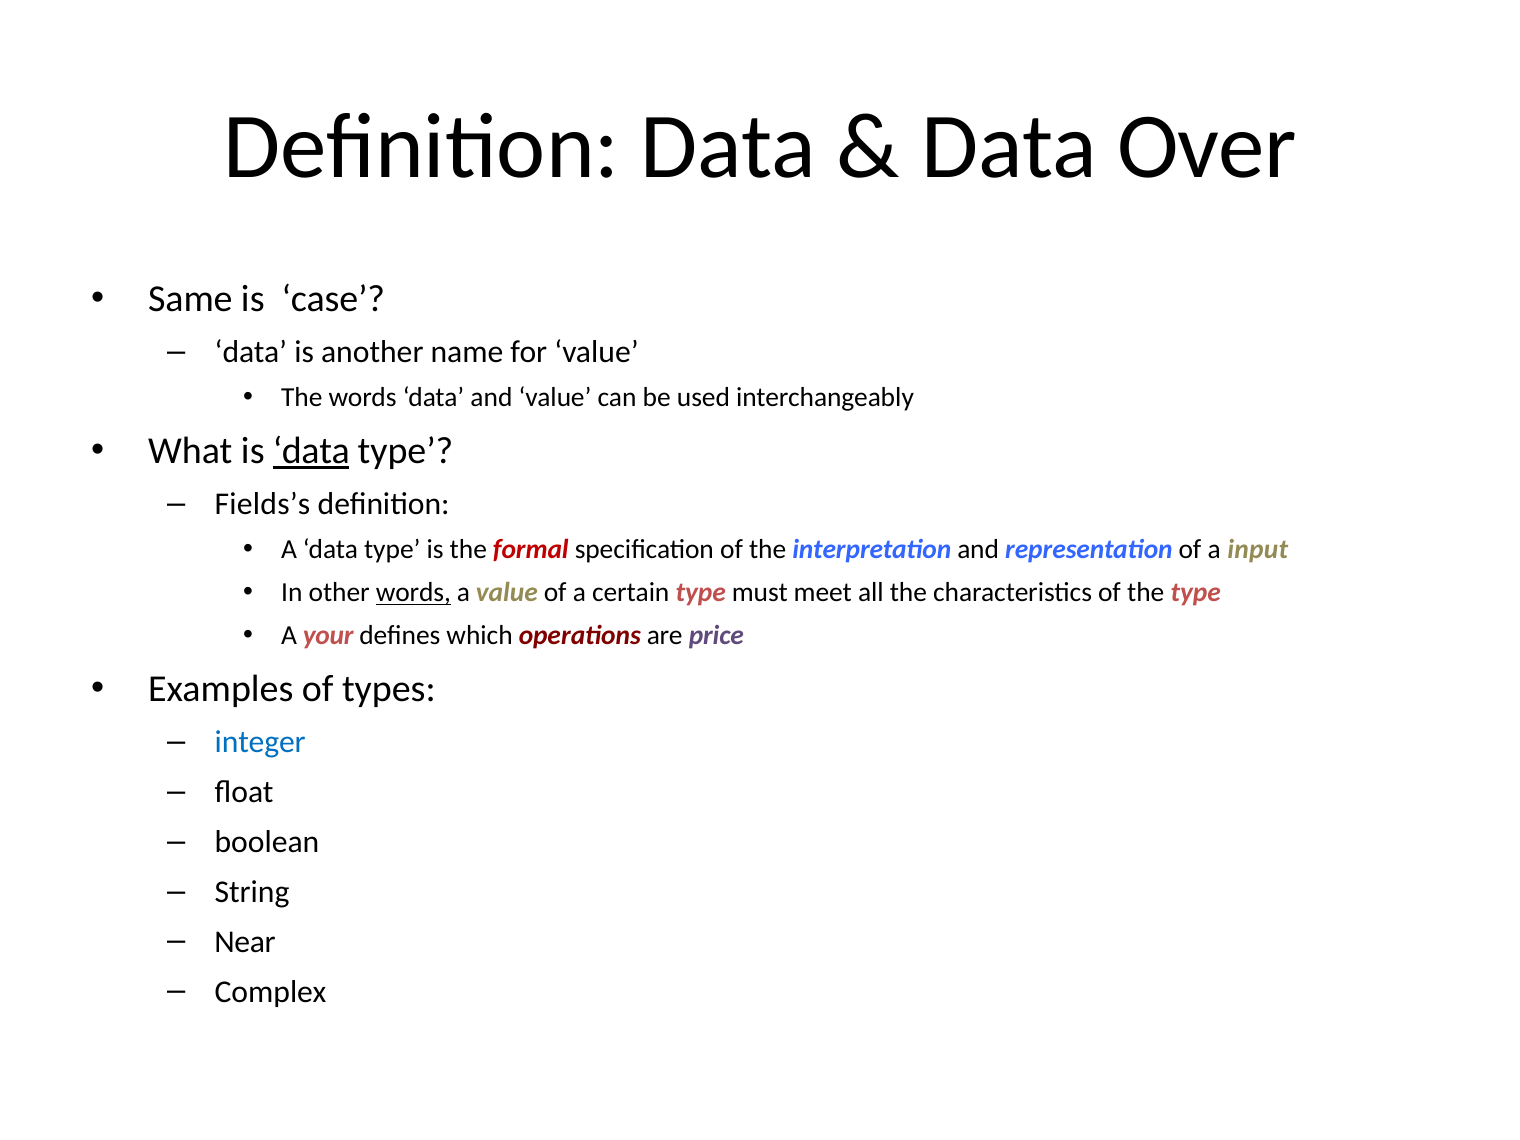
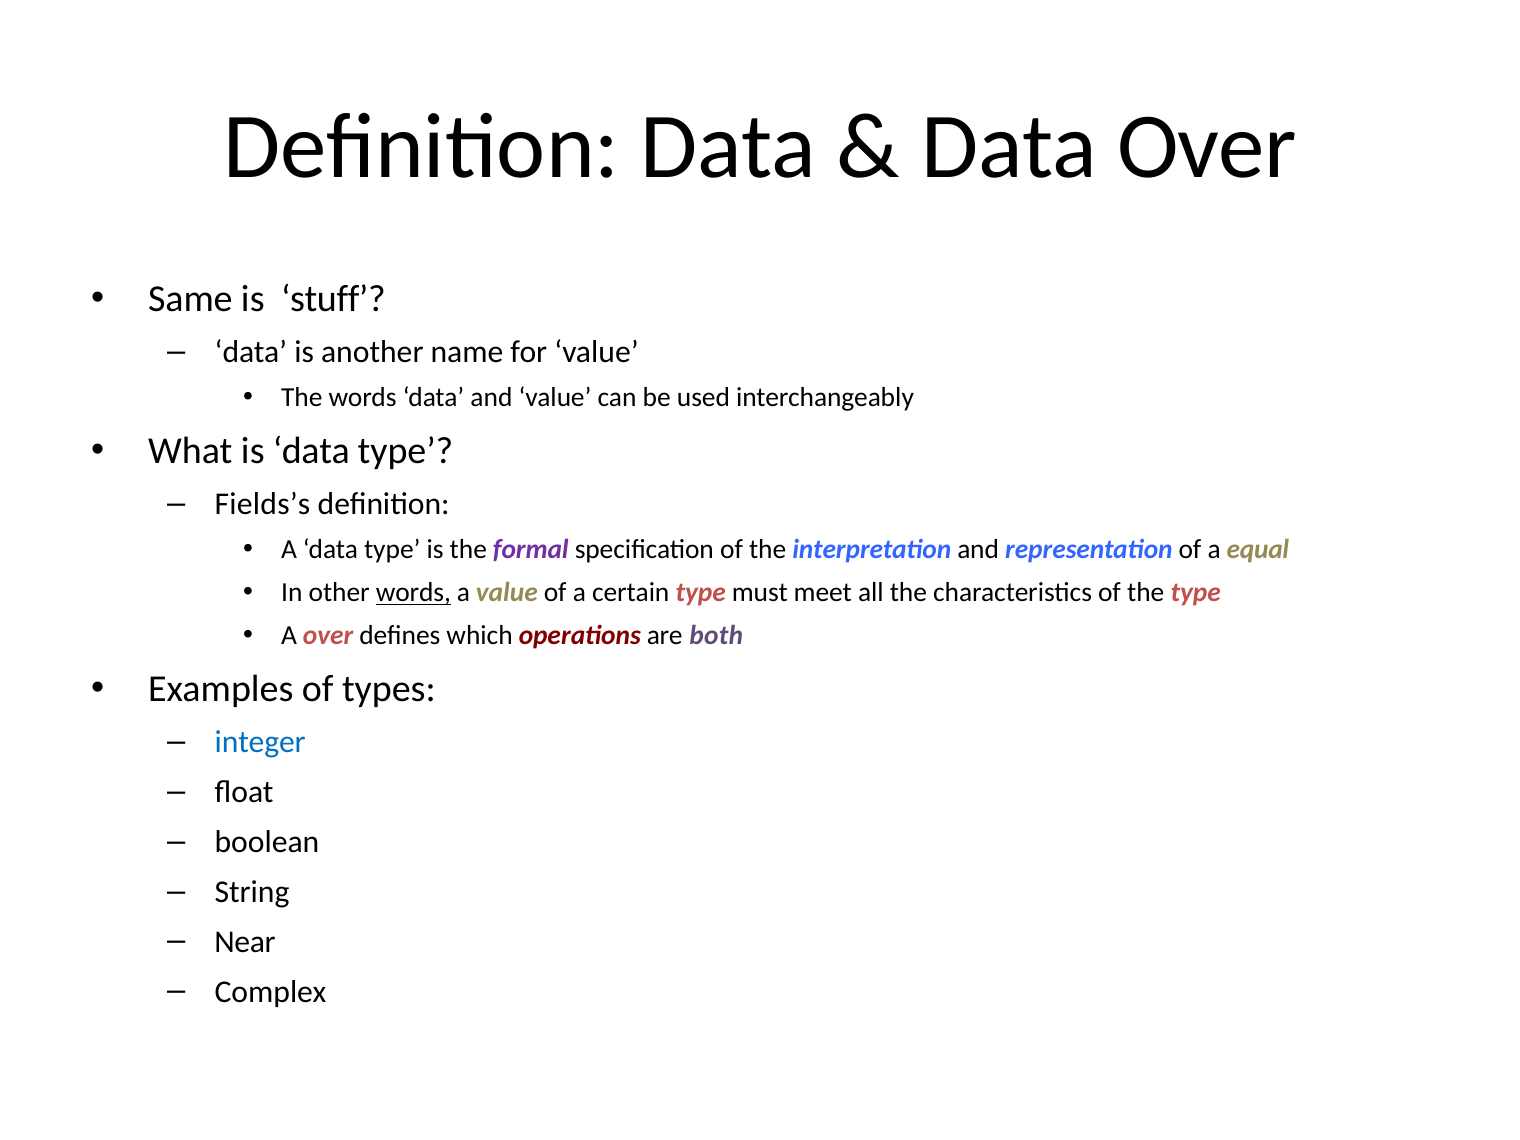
case: case -> stuff (333, 299)
data underline: present -> none (311, 451)
formal colour: red -> purple (531, 550)
input: input -> equal (1258, 550)
A your: your -> over (328, 636)
price: price -> both (716, 636)
